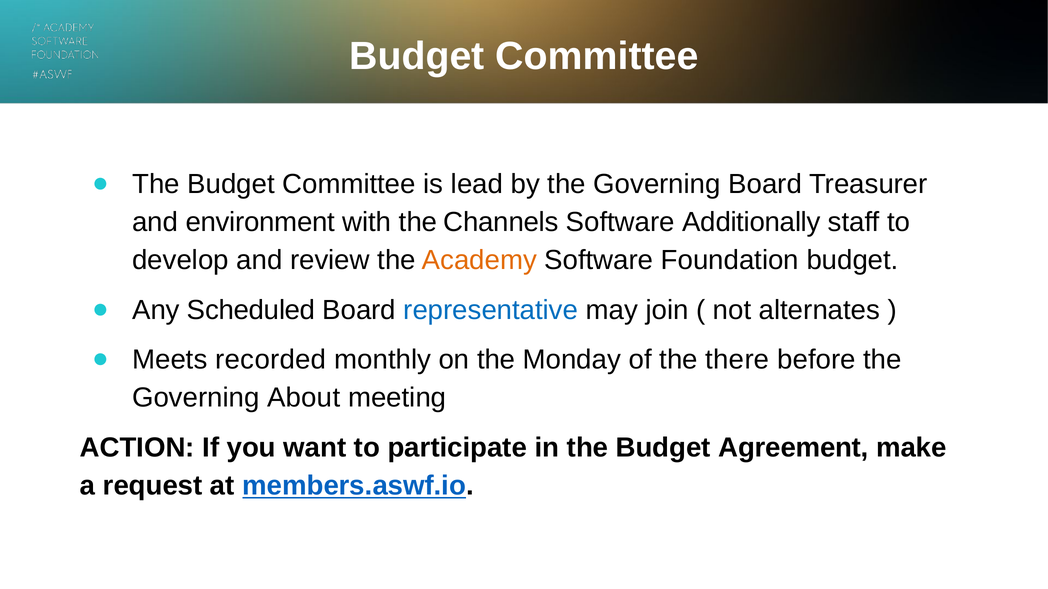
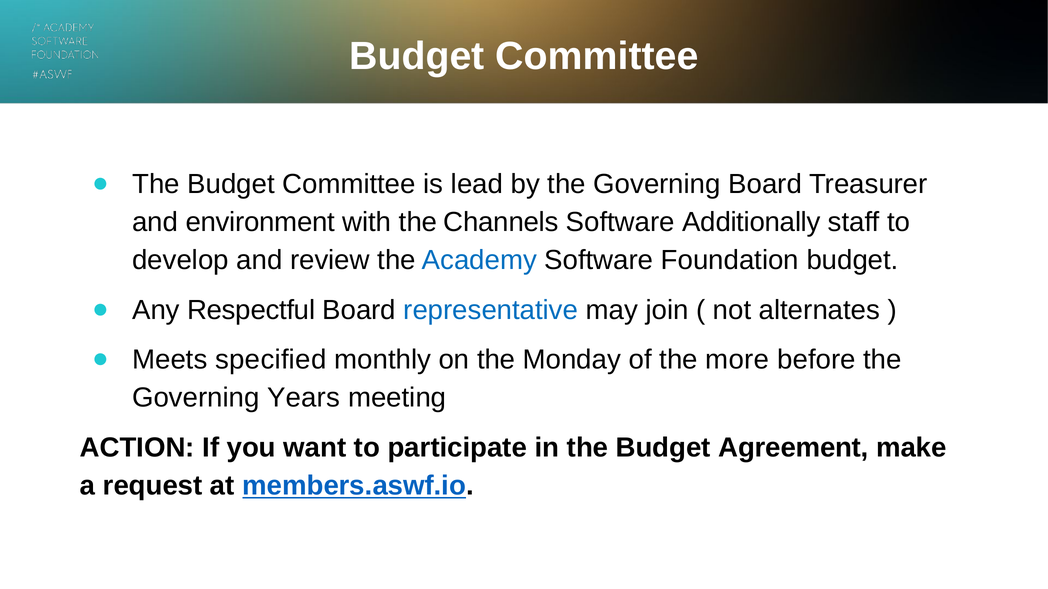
Academy colour: orange -> blue (479, 261)
Scheduled: Scheduled -> Respectful (251, 310)
recorded: recorded -> specified (271, 360)
there: there -> more (737, 360)
About: About -> Years (304, 398)
